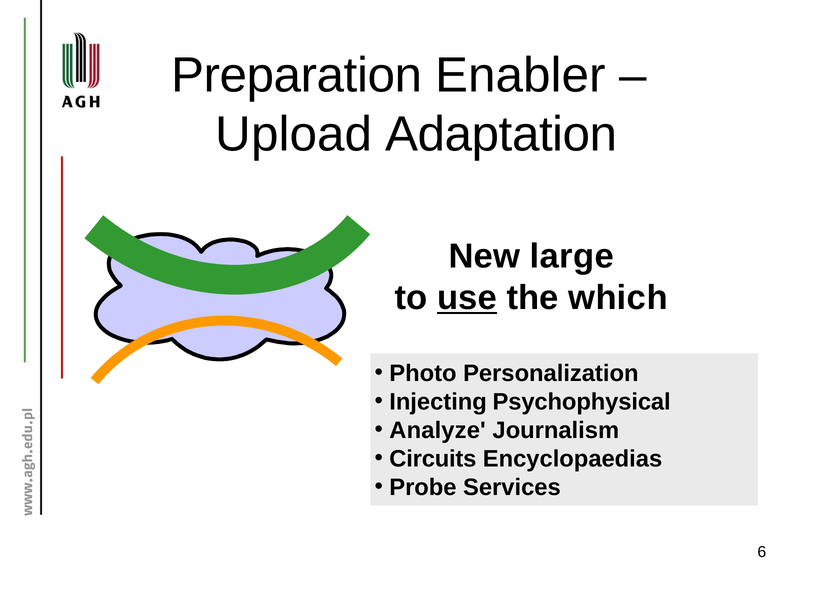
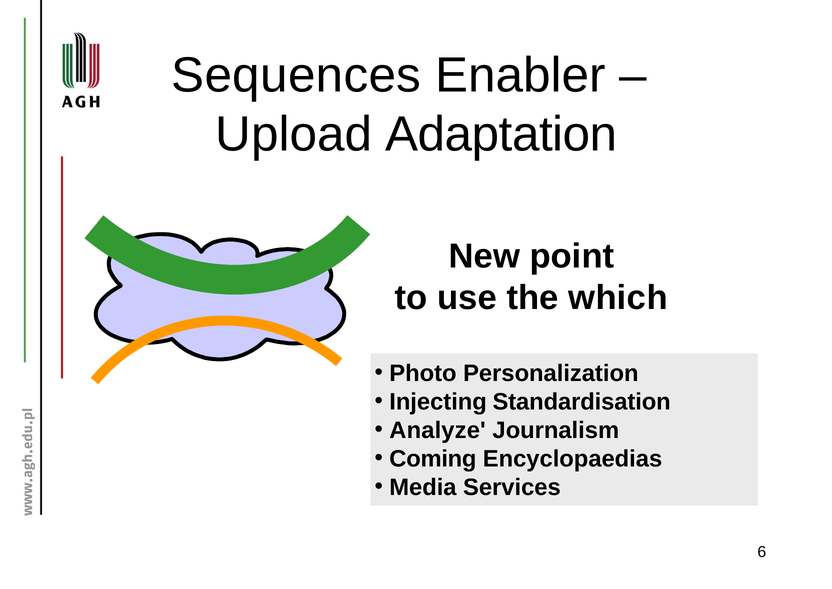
Preparation: Preparation -> Sequences (296, 75)
large: large -> point (572, 256)
use underline: present -> none (467, 298)
Psychophysical: Psychophysical -> Standardisation (582, 402)
Circuits: Circuits -> Coming (433, 459)
Probe: Probe -> Media (423, 487)
